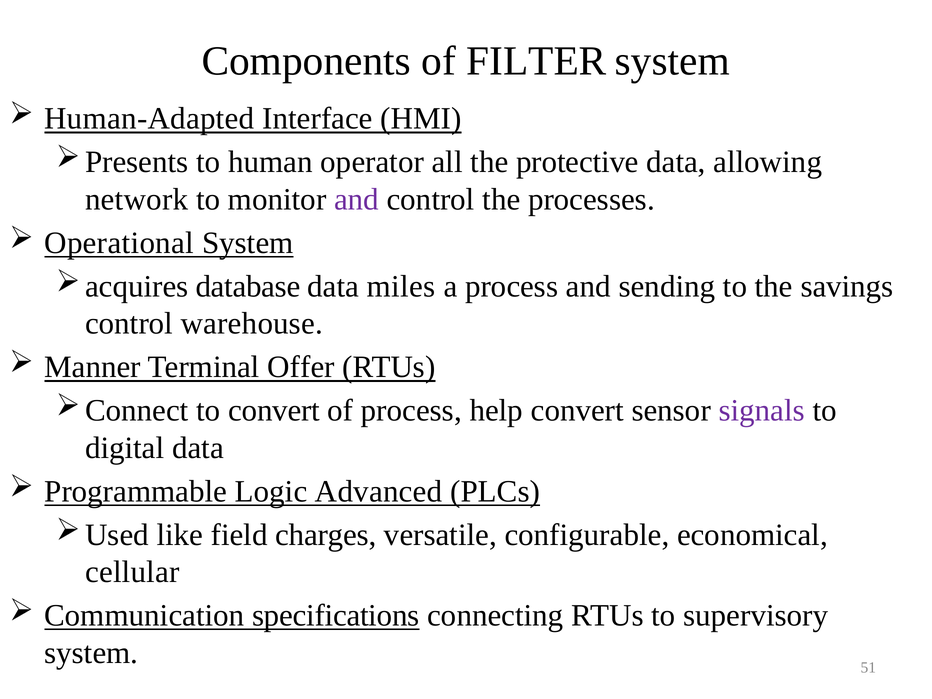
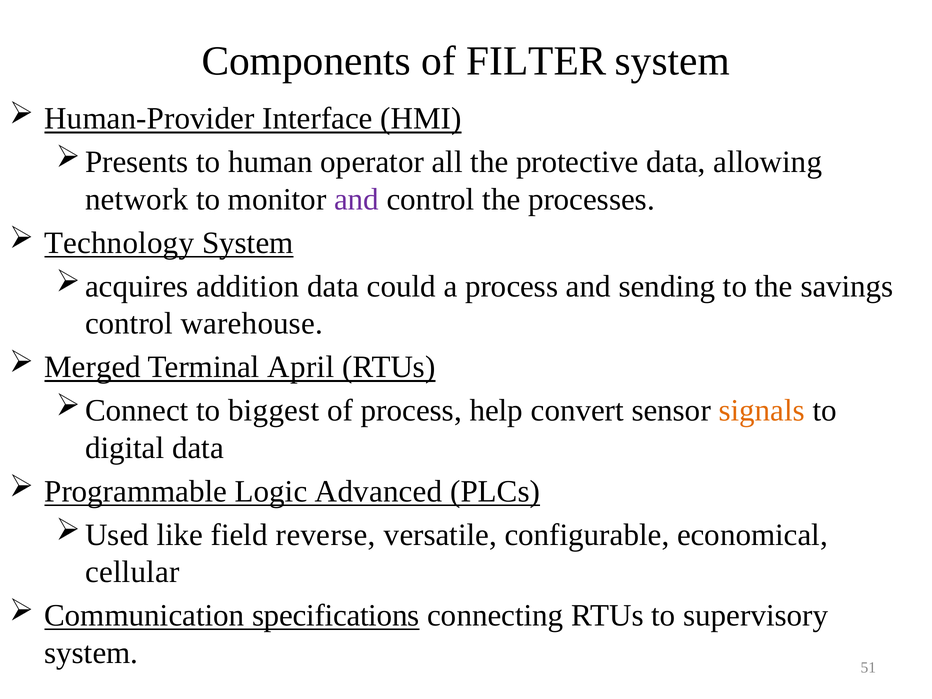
Human-Adapted: Human-Adapted -> Human-Provider (149, 119)
Operational: Operational -> Technology (119, 243)
database: database -> addition (248, 286)
miles: miles -> could (401, 286)
Manner: Manner -> Merged (93, 367)
Offer: Offer -> April (301, 367)
to convert: convert -> biggest (274, 411)
signals colour: purple -> orange (762, 411)
charges: charges -> reverse (326, 535)
